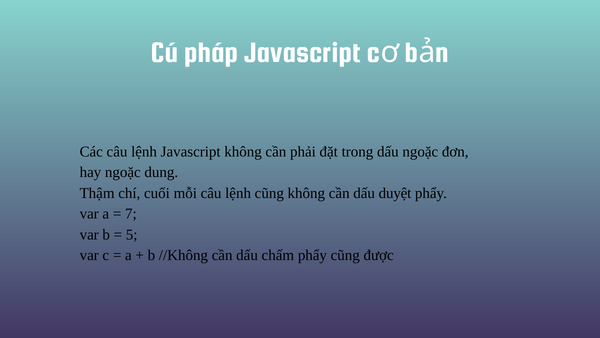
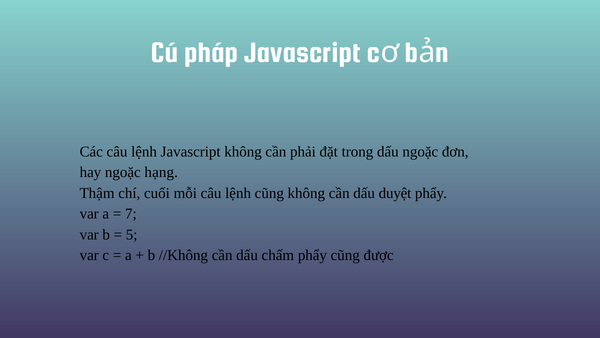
dung: dung -> hạng (161, 172)
